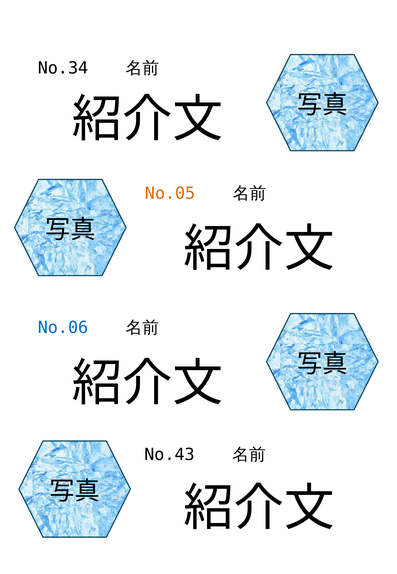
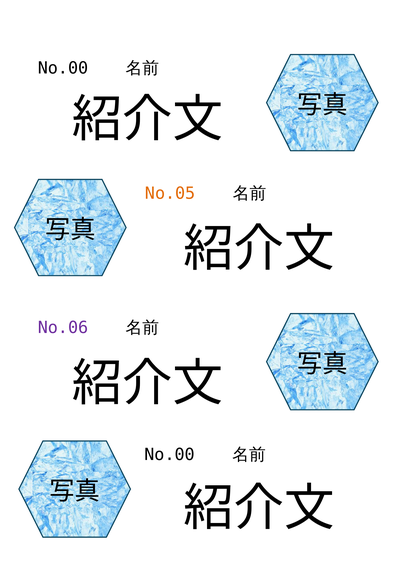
No.34: No.34 -> No.00 (63, 68)
No.06 colour: blue -> purple (63, 327)
No.43: No.43 -> No.00 (170, 454)
